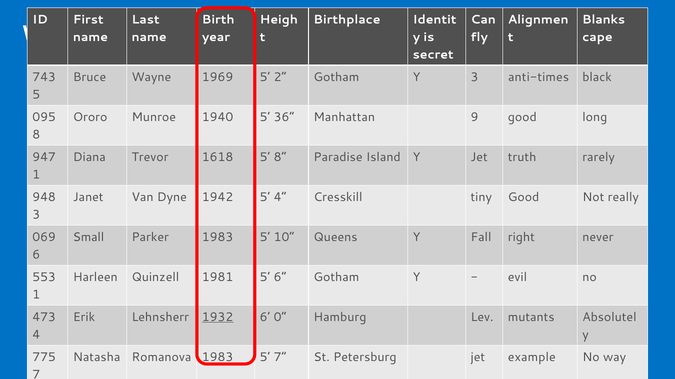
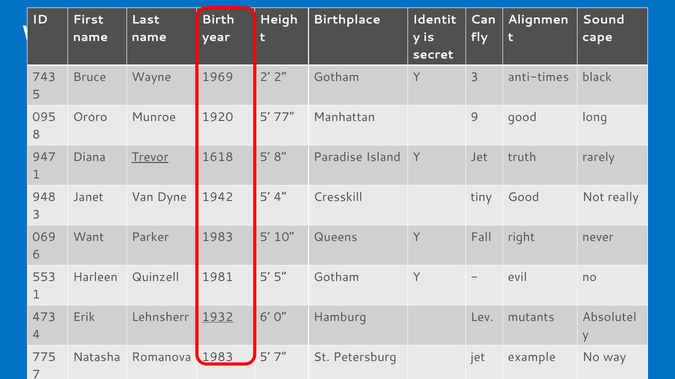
Blanks: Blanks -> Sound (603, 20)
1969 5: 5 -> 2 (265, 77)
1940: 1940 -> 1920 (218, 117)
36: 36 -> 77 (284, 117)
Trevor underline: none -> present (150, 157)
Small: Small -> Want (88, 237)
1981 5 6: 6 -> 5 (280, 278)
